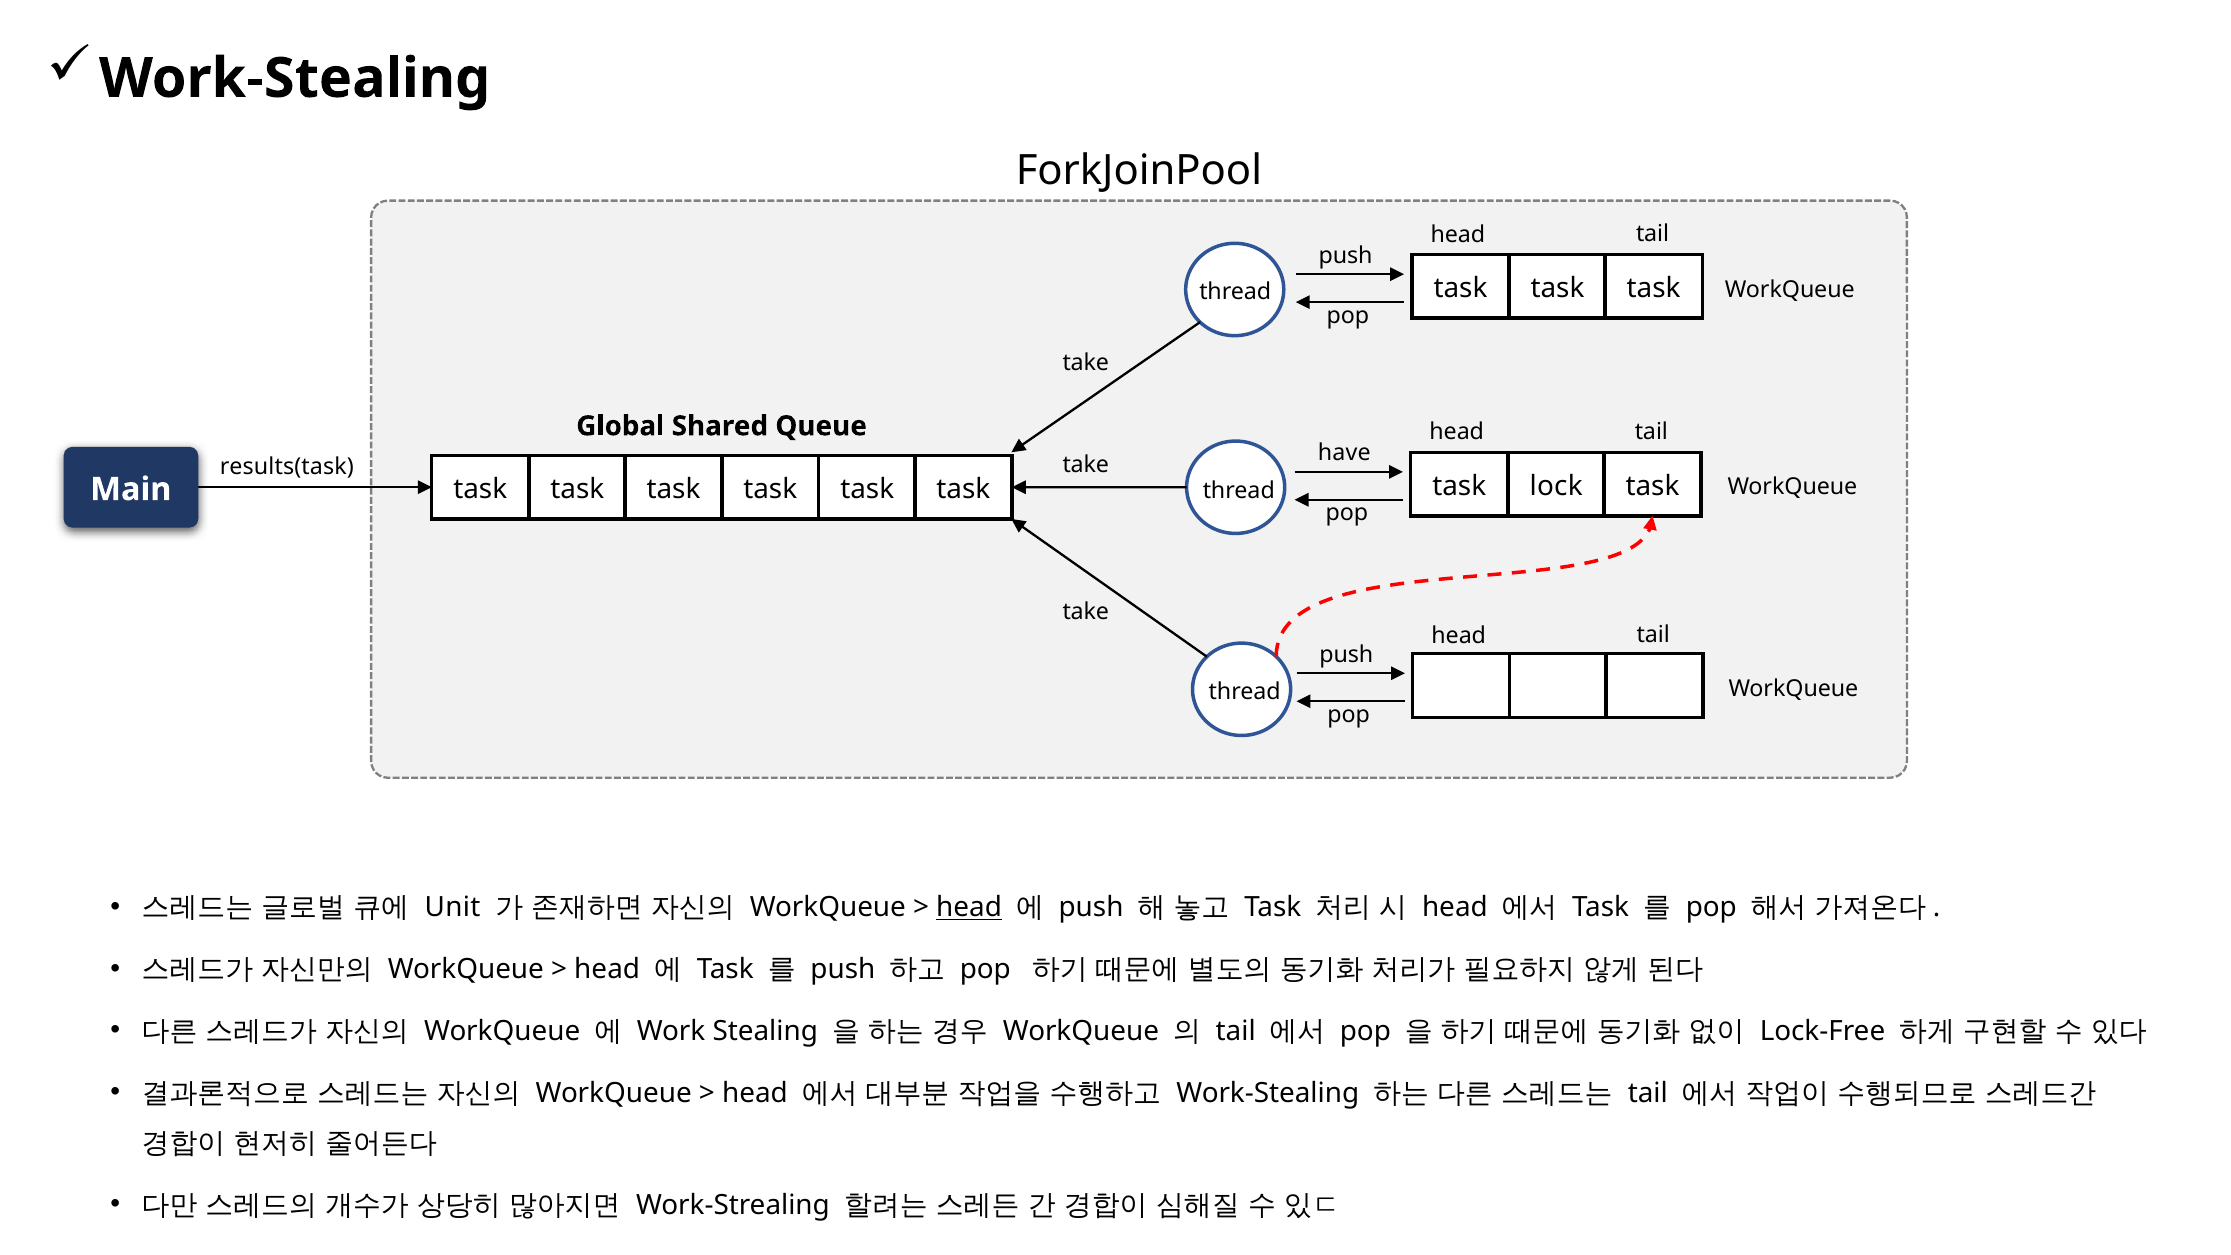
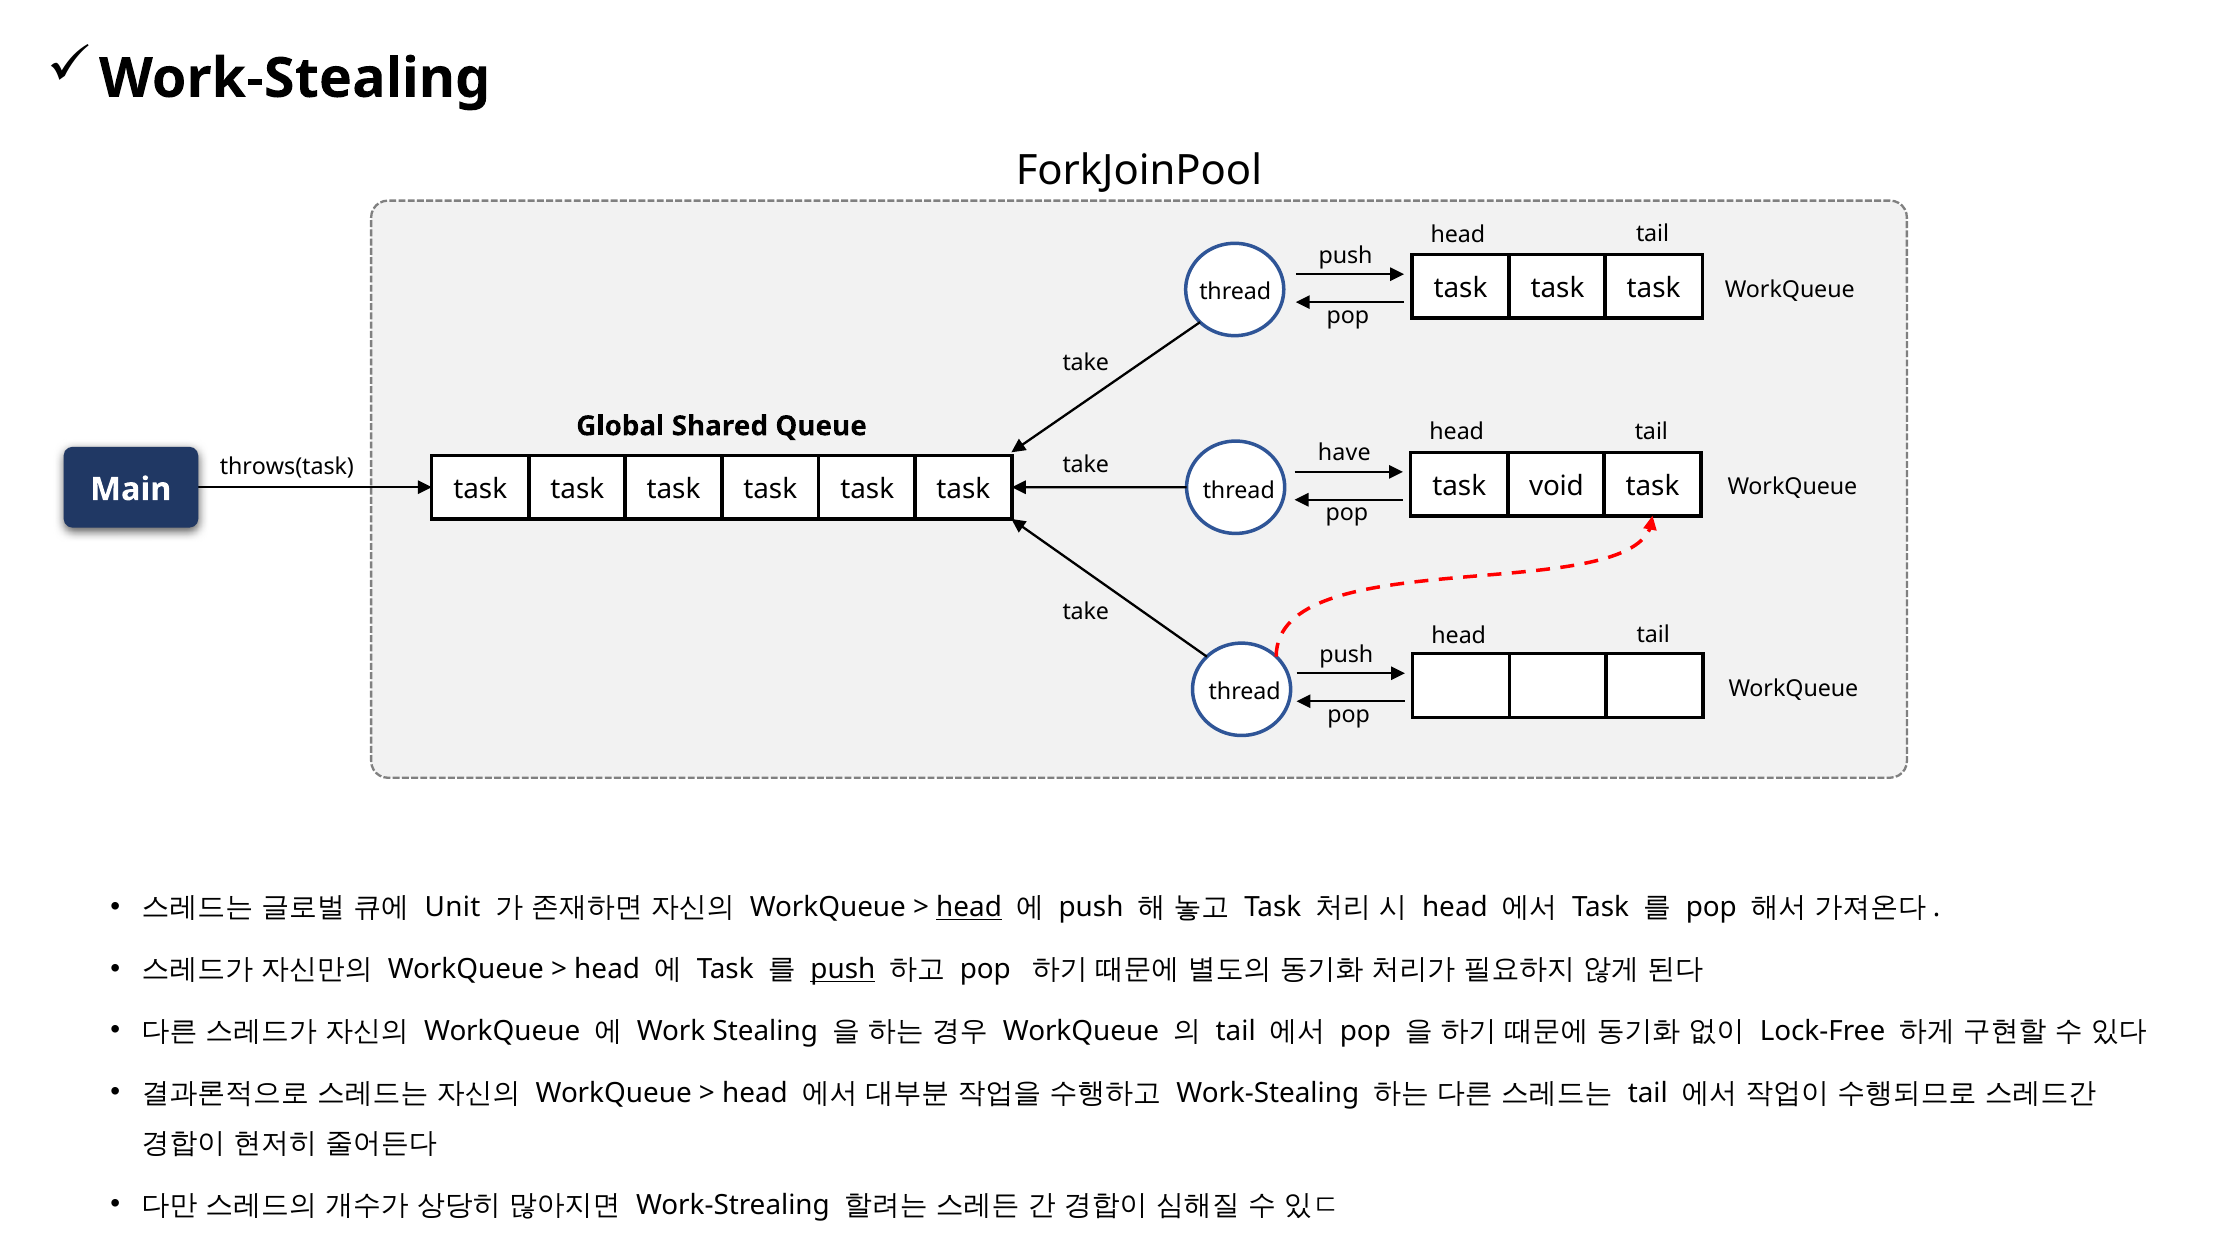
results(task: results(task -> throws(task (287, 467)
lock: lock -> void (1556, 486)
push underline: none -> present (843, 969)
